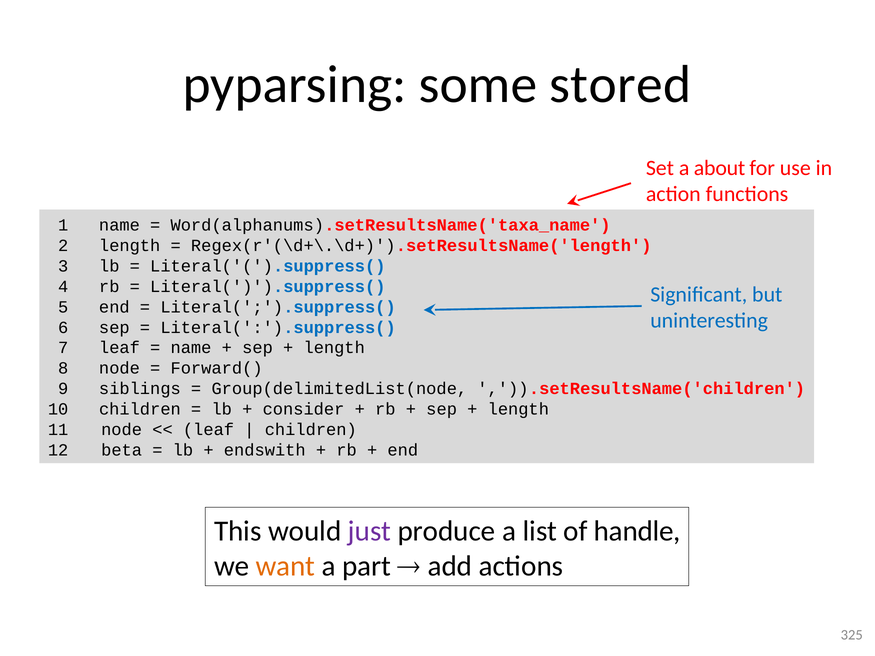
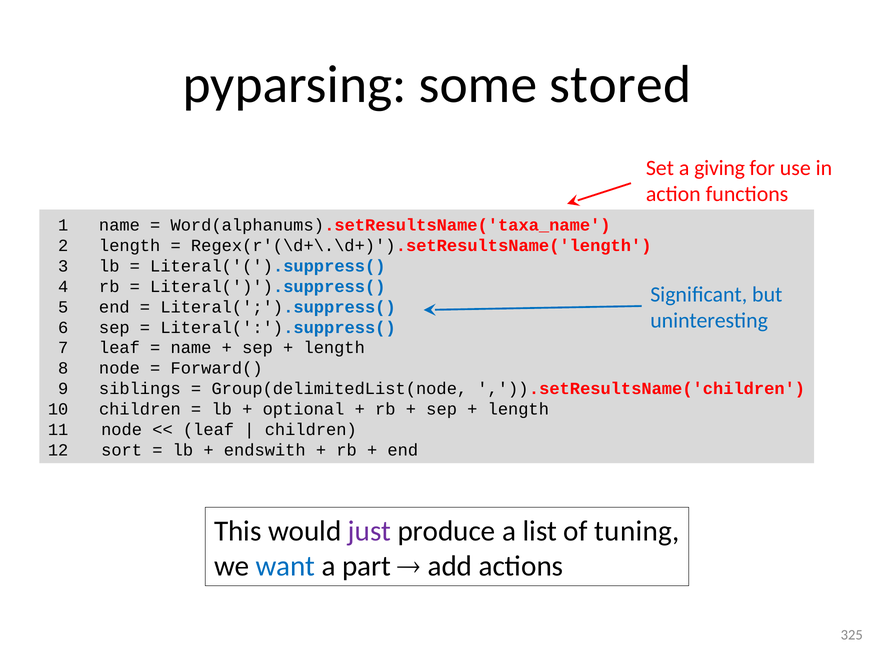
about: about -> giving (720, 168)
consider: consider -> optional (304, 409)
beta: beta -> sort (122, 450)
handle: handle -> tuning (637, 531)
want colour: orange -> blue (285, 566)
